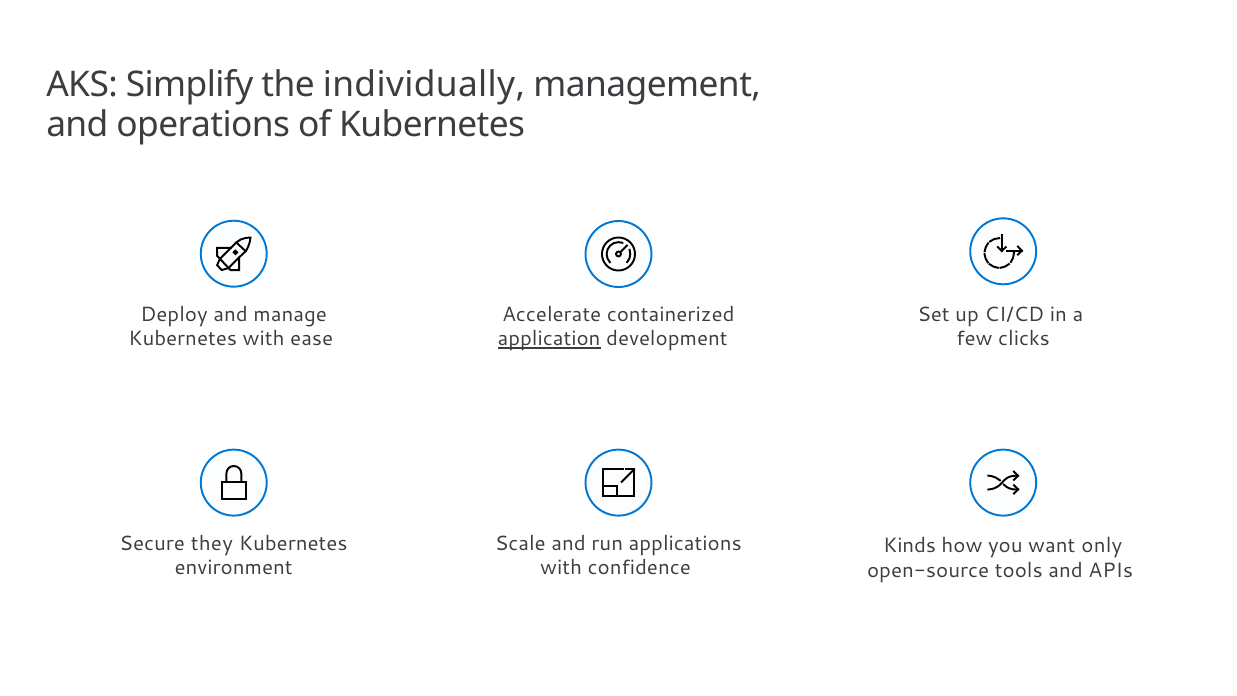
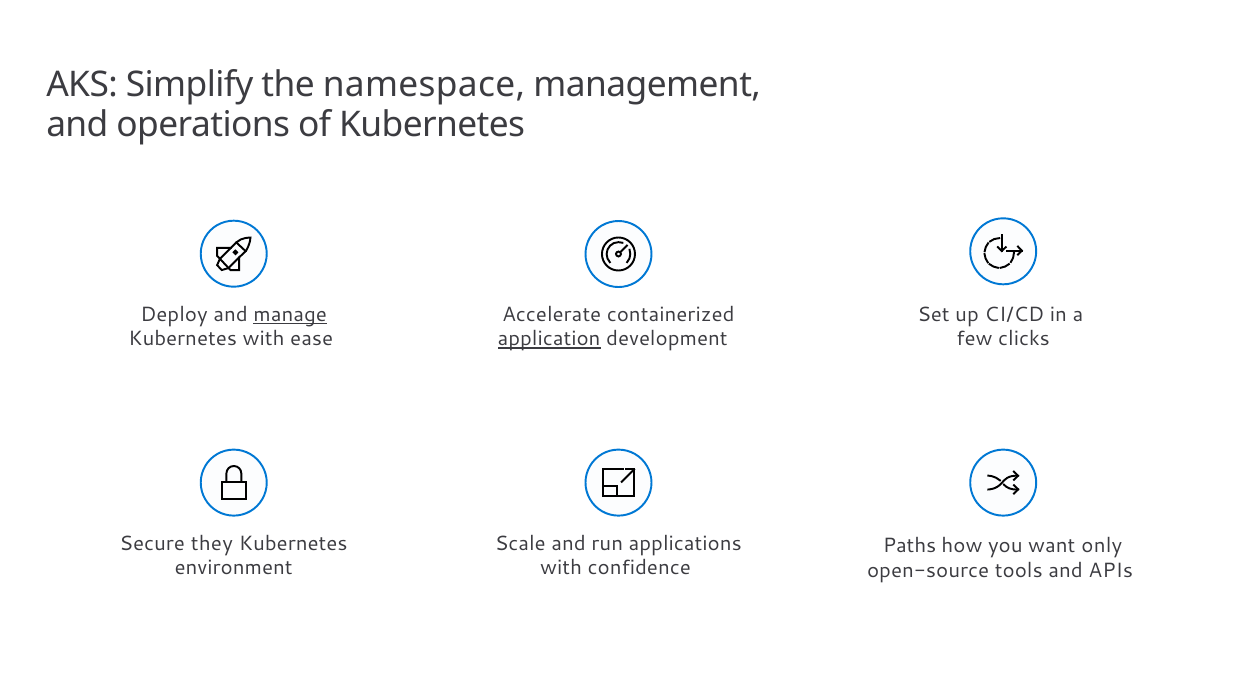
individually: individually -> namespace (424, 85)
manage underline: none -> present (290, 314)
Kinds: Kinds -> Paths (910, 546)
